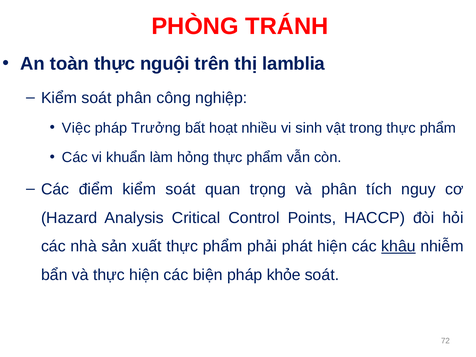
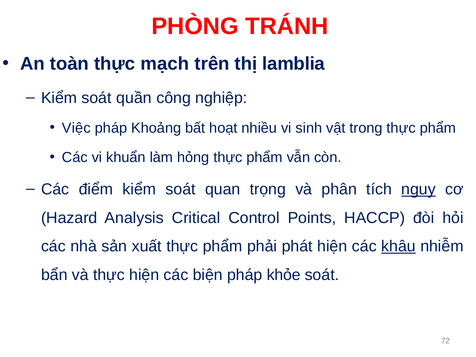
nguội: nguội -> mạch (165, 64)
soát phân: phân -> quần (134, 98)
Trưởng: Trưởng -> Khoảng (156, 128)
nguy underline: none -> present (419, 189)
